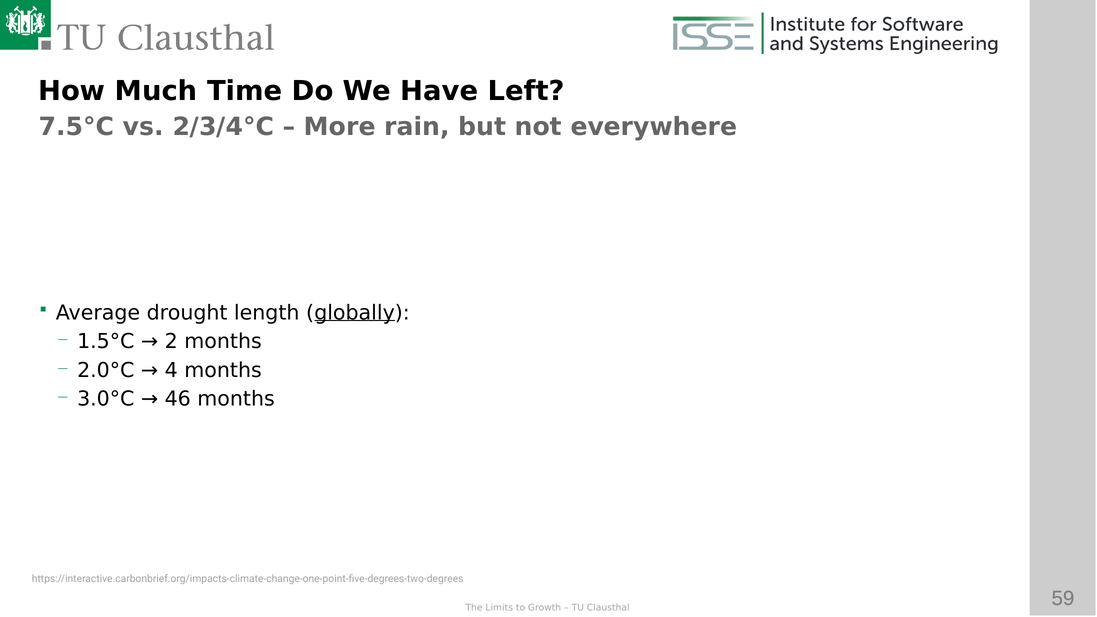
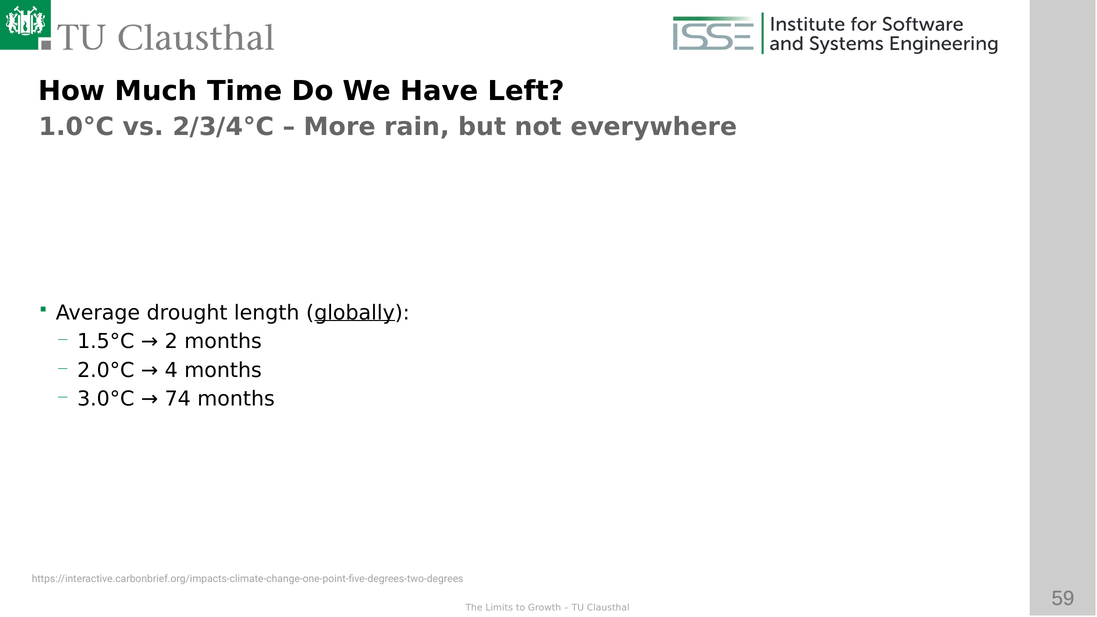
7.5°C: 7.5°C -> 1.0°C (77, 127)
46: 46 -> 74 (178, 399)
